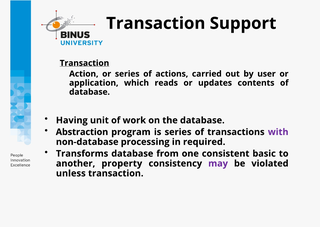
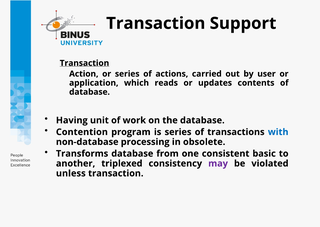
Abstraction: Abstraction -> Contention (82, 132)
with colour: purple -> blue (278, 132)
required: required -> obsolete (204, 142)
property: property -> triplexed (122, 163)
